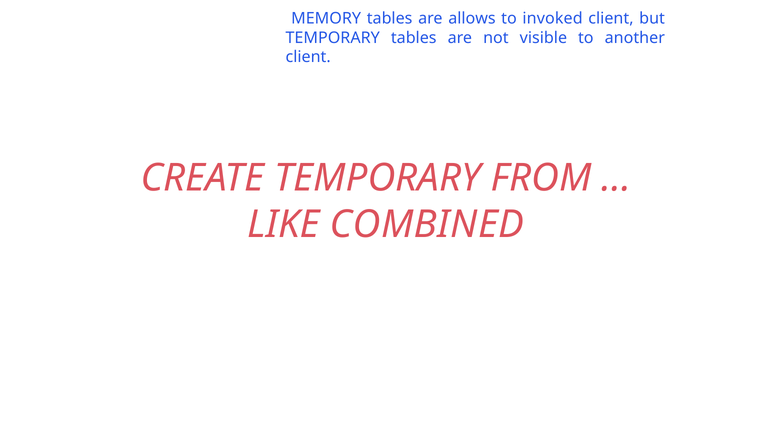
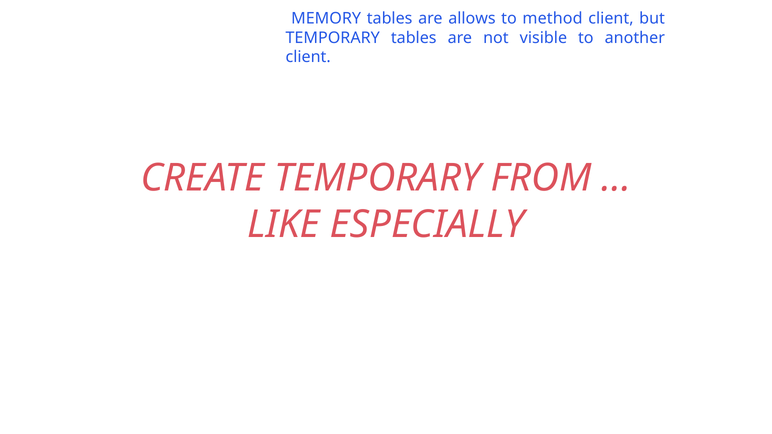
invoked: invoked -> method (553, 18)
COMBINED: COMBINED -> ESPECIALLY (427, 225)
